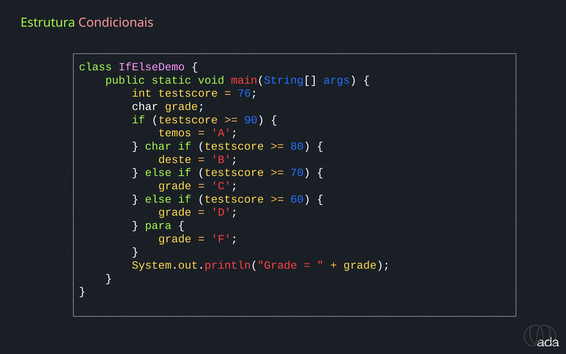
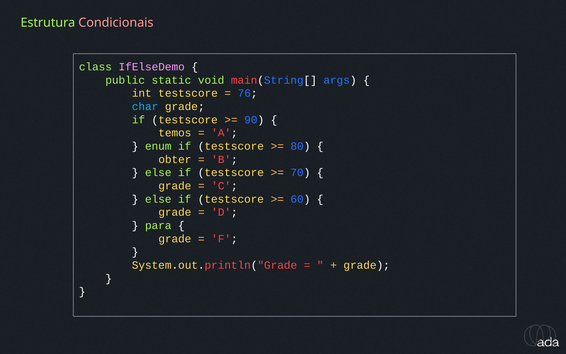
char colour: white -> light blue (145, 106)
char: char -> enum (158, 146)
deste: deste -> obter (175, 159)
